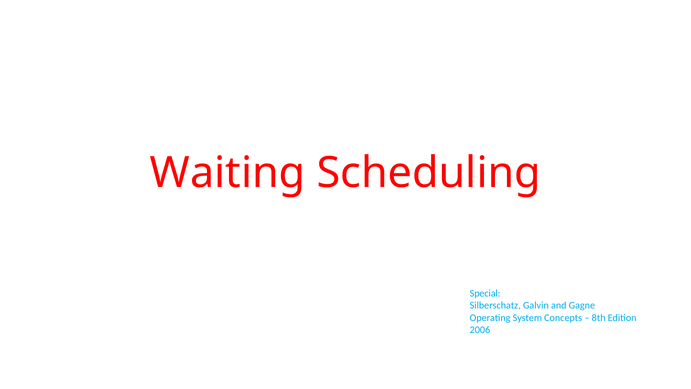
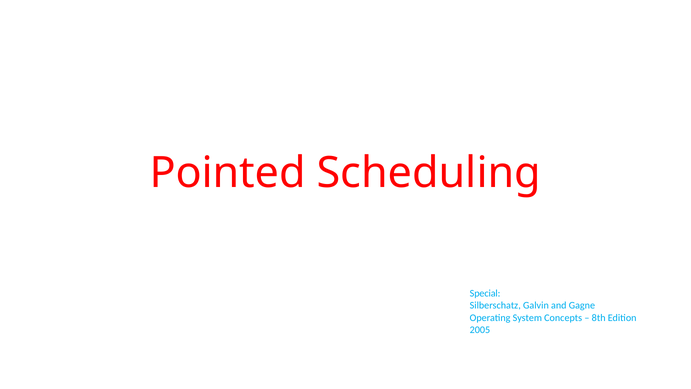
Waiting: Waiting -> Pointed (228, 173)
2006: 2006 -> 2005 (480, 330)
